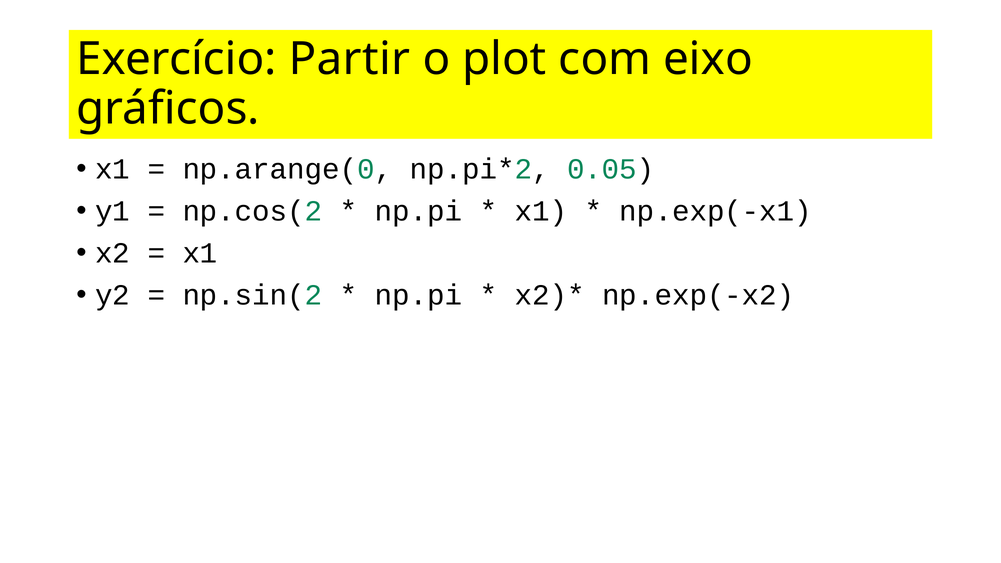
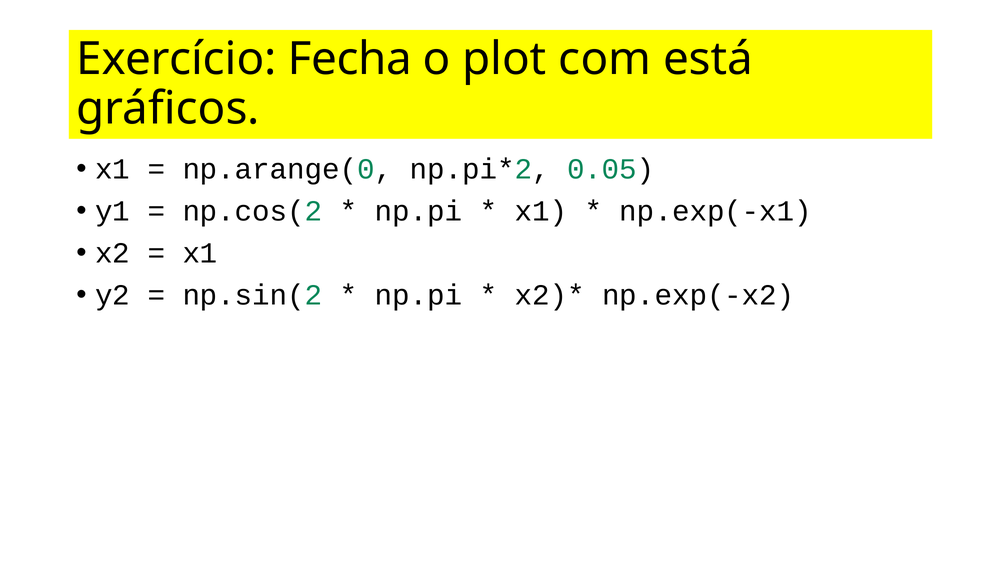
Partir: Partir -> Fecha (350, 59)
eixo: eixo -> está (708, 59)
